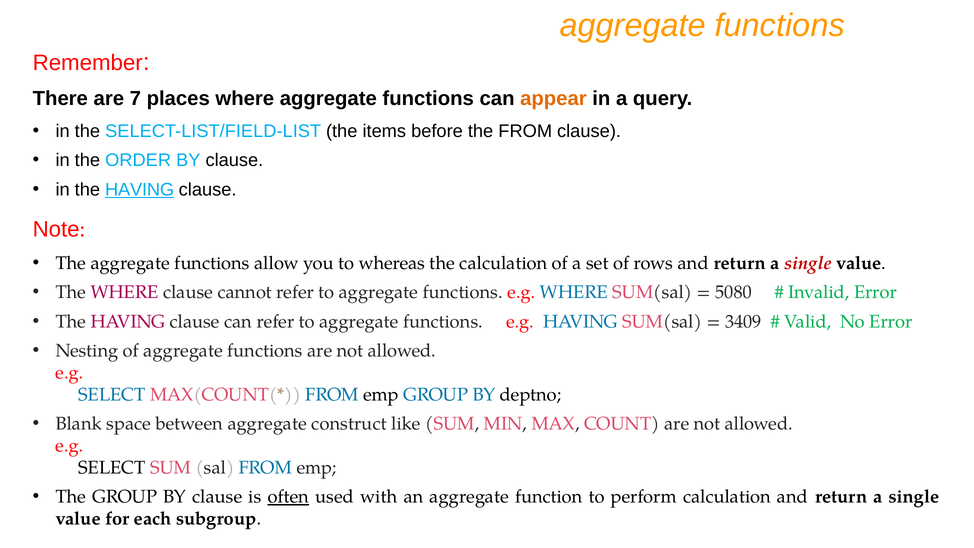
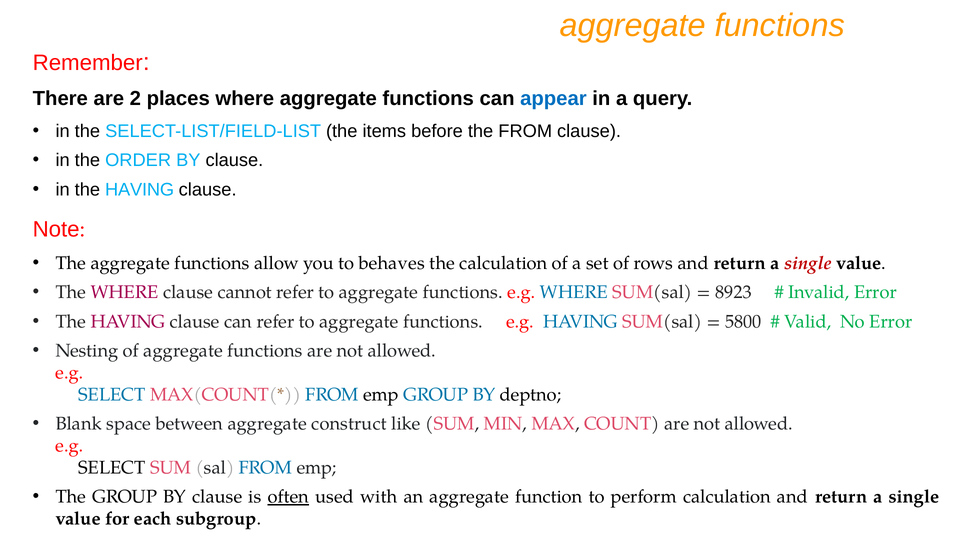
7: 7 -> 2 (135, 98)
appear colour: orange -> blue (553, 98)
HAVING underline: present -> none (140, 189)
whereas: whereas -> behaves (392, 263)
5080: 5080 -> 8923 (734, 292)
3409: 3409 -> 5800 (743, 321)
